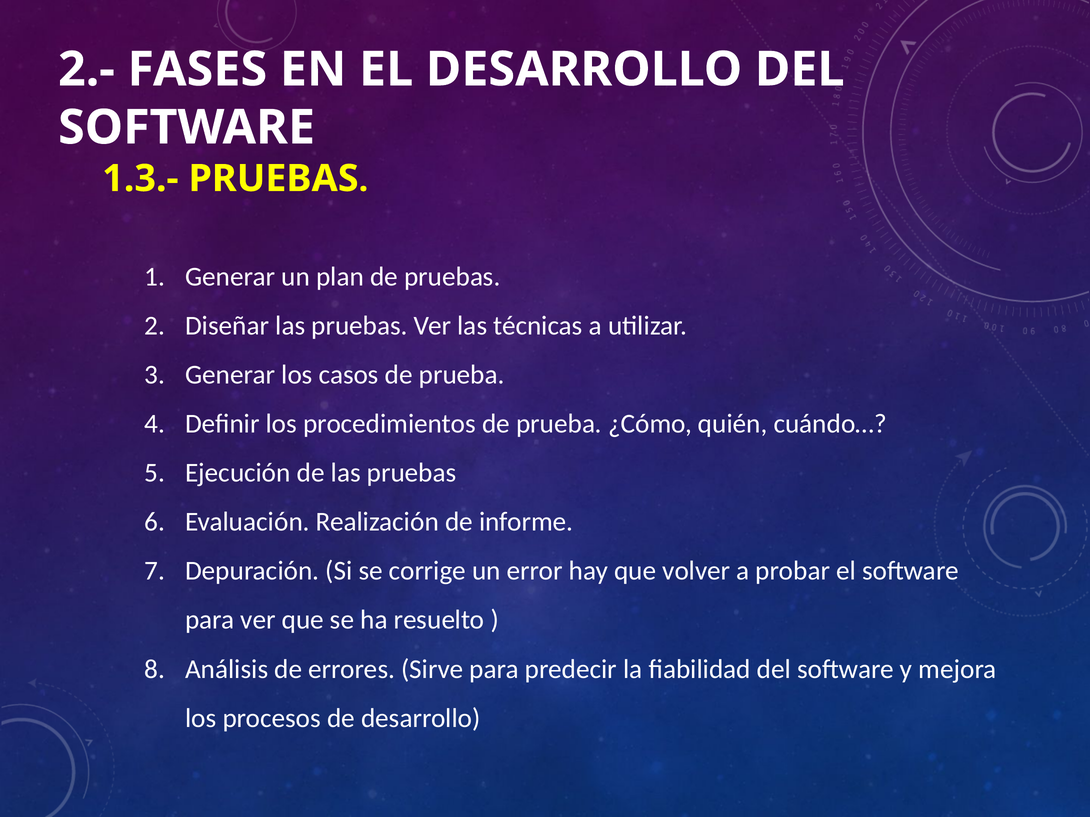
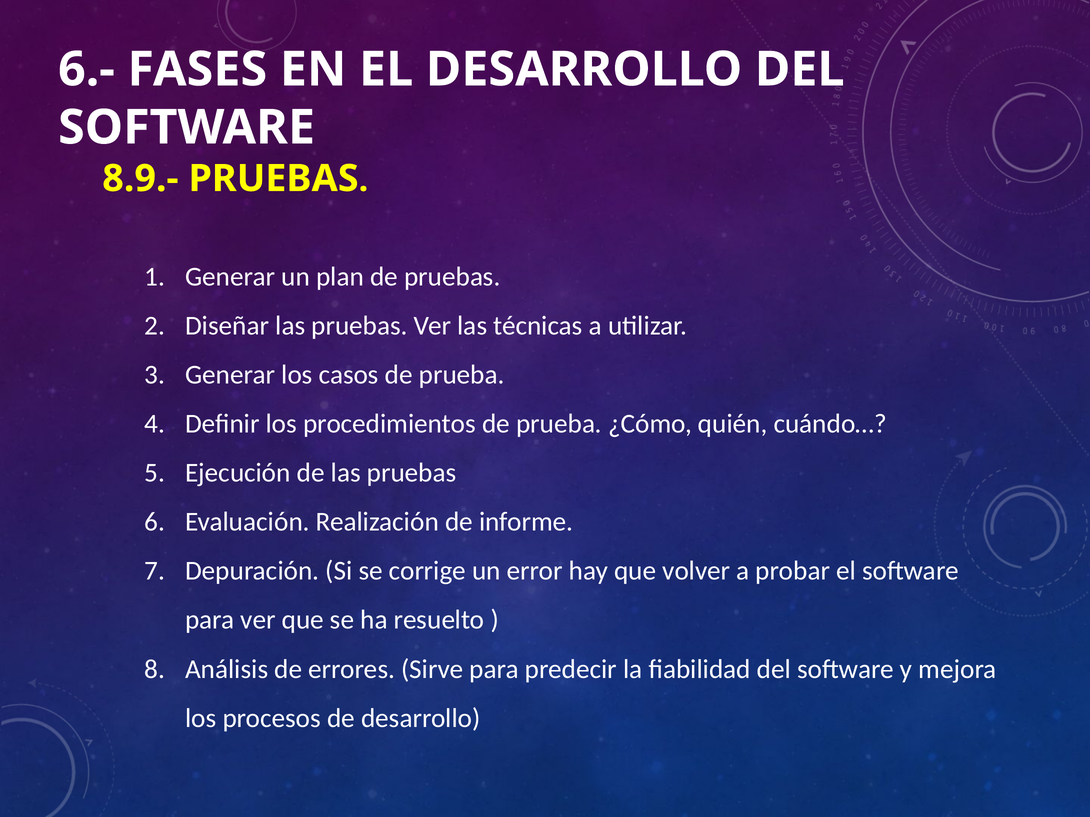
2.-: 2.- -> 6.- (86, 69)
1.3.-: 1.3.- -> 8.9.- (140, 179)
